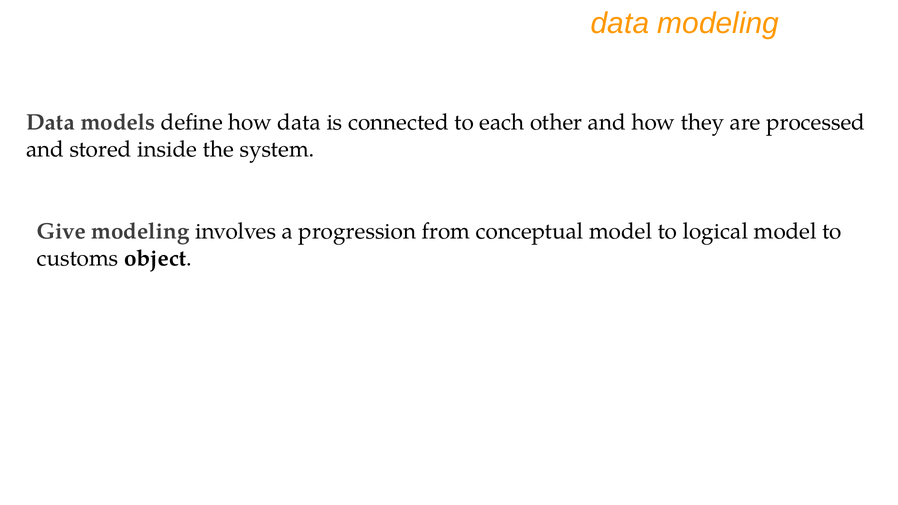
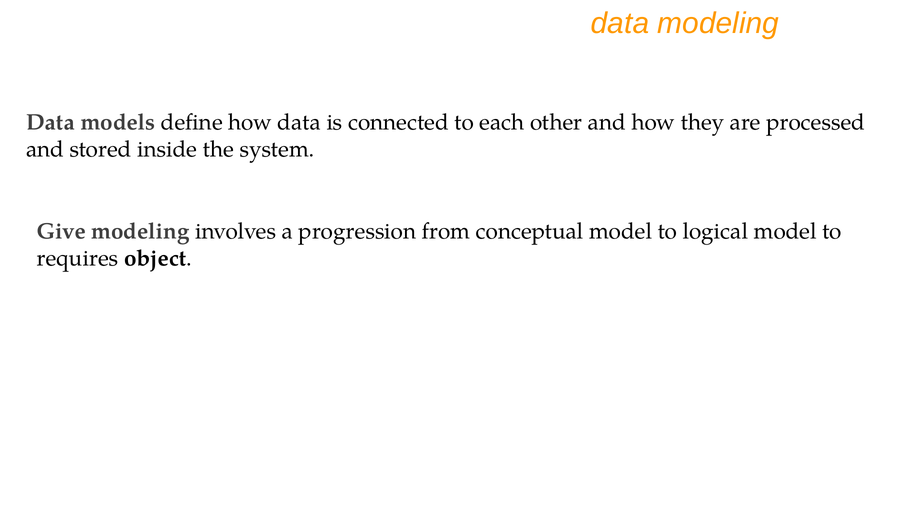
customs: customs -> requires (77, 259)
